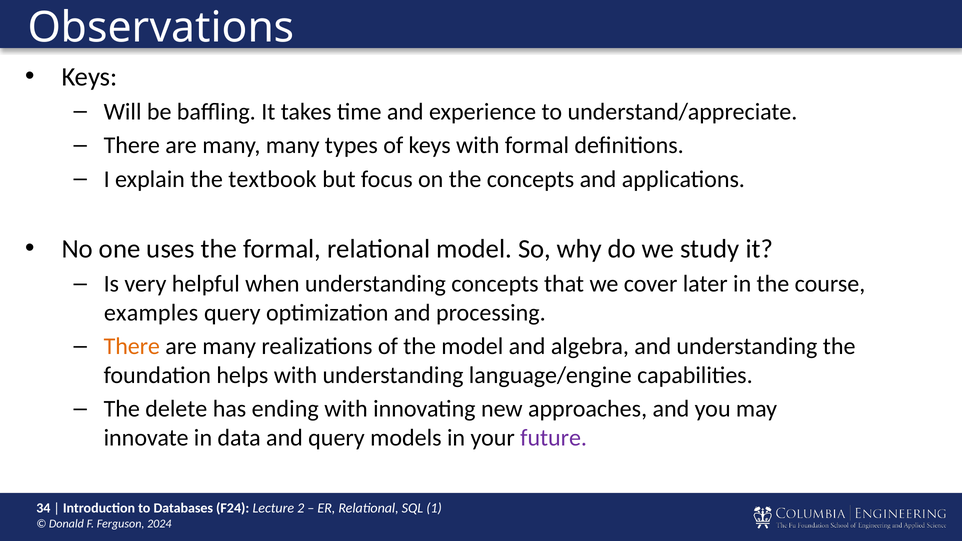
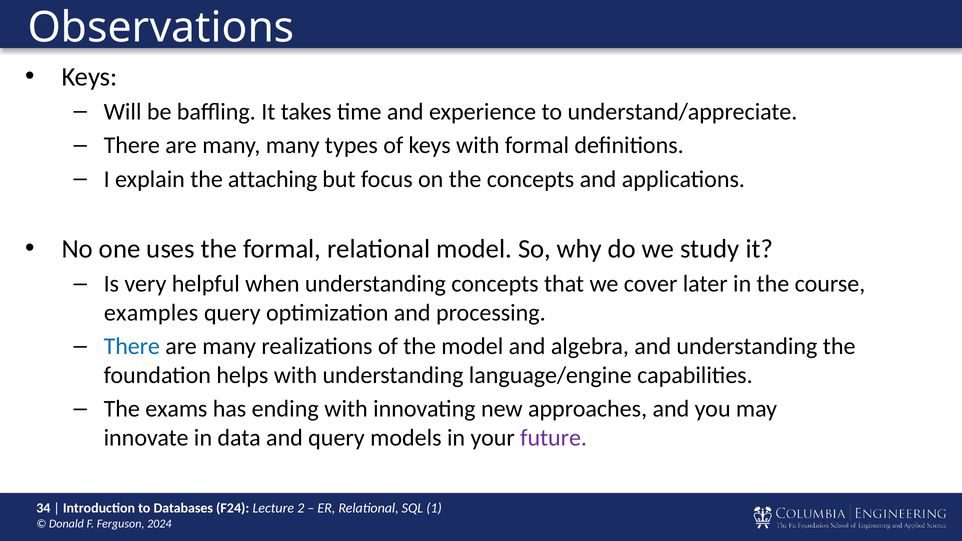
textbook: textbook -> attaching (273, 179)
There colour: orange -> blue (132, 346)
delete: delete -> exams (176, 409)
